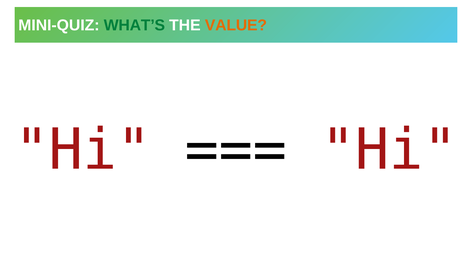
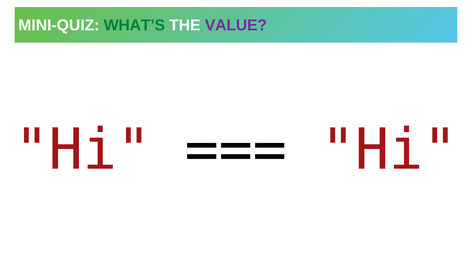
VALUE colour: orange -> purple (236, 25)
